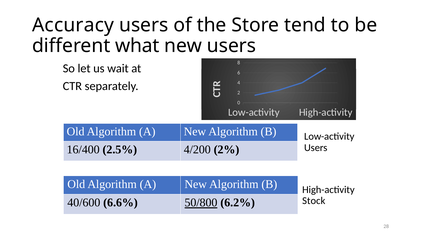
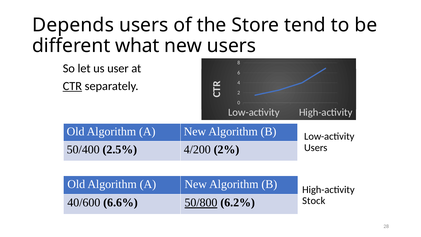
Accuracy: Accuracy -> Depends (73, 25)
wait: wait -> user (118, 68)
CTR underline: none -> present (72, 86)
16/400: 16/400 -> 50/400 (83, 149)
